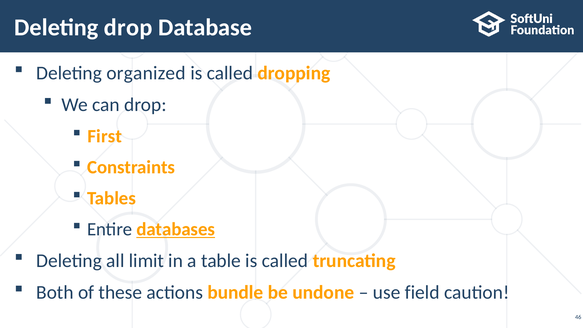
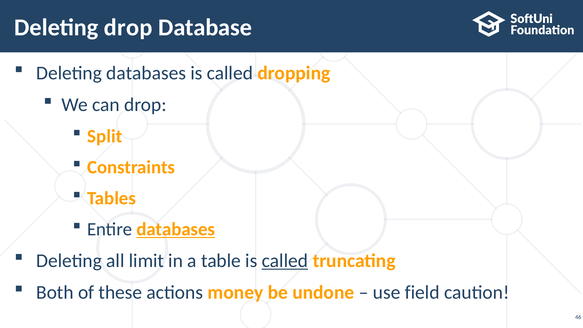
Deleting organized: organized -> databases (146, 73)
First: First -> Split (105, 136)
called underline: none -> present (285, 261)
bundle: bundle -> money (235, 293)
